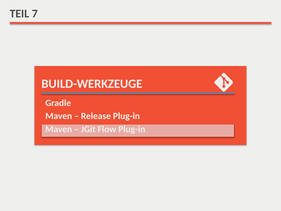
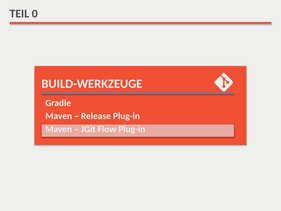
7: 7 -> 0 (35, 14)
